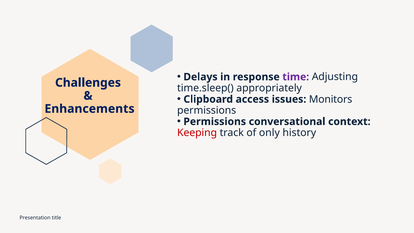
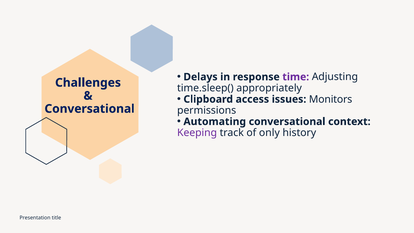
Enhancements: Enhancements -> Conversational (90, 109)
Permissions: Permissions -> Automating (215, 122)
Keeping colour: red -> purple (197, 133)
